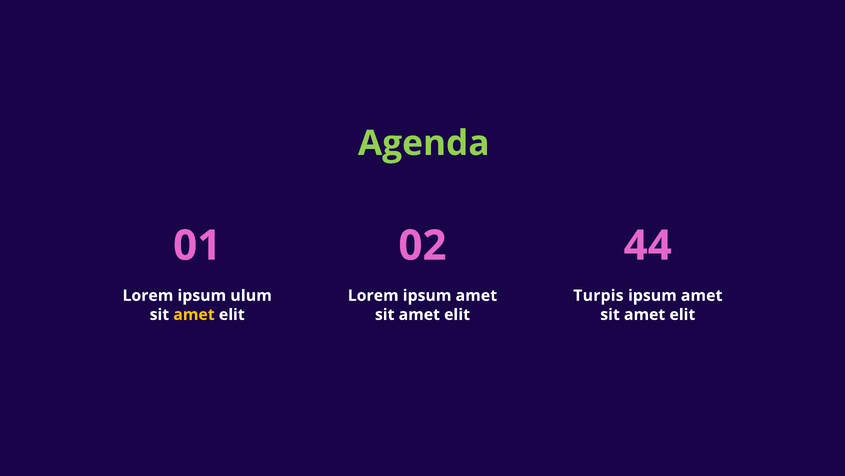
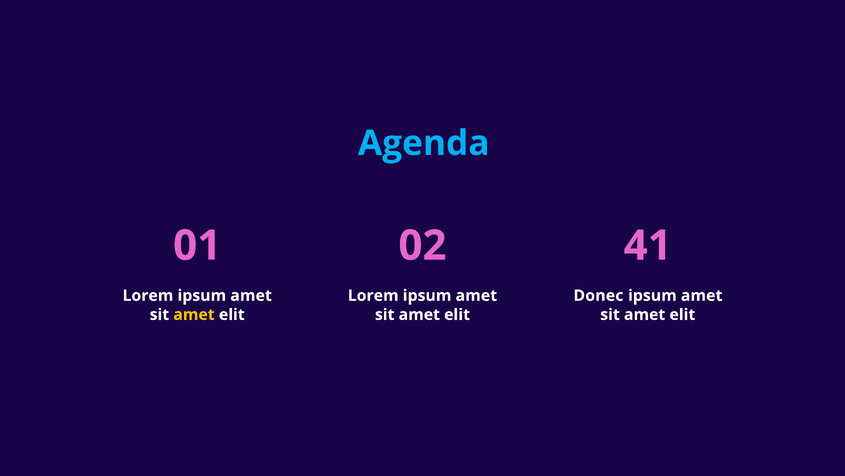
Agenda colour: light green -> light blue (424, 143)
44: 44 -> 41 (648, 245)
ulum: ulum -> amet (251, 295)
Turpis: Turpis -> Donec (598, 295)
